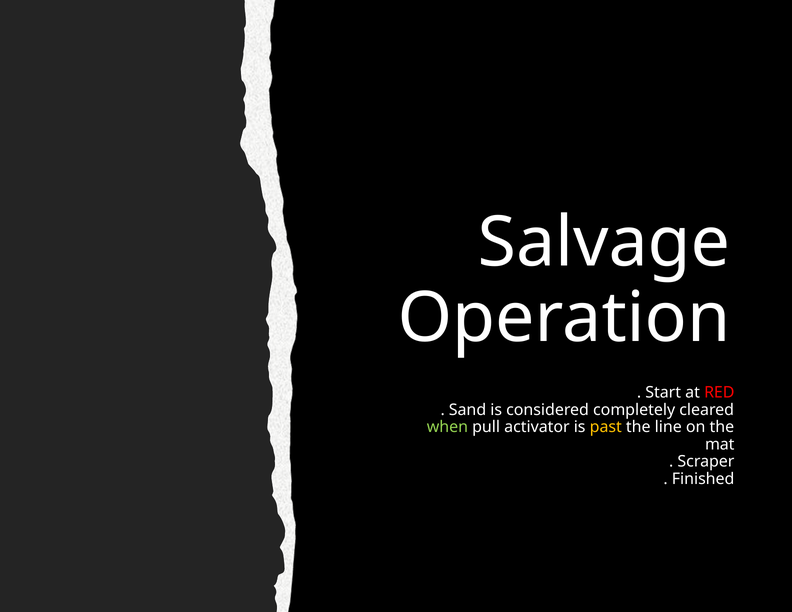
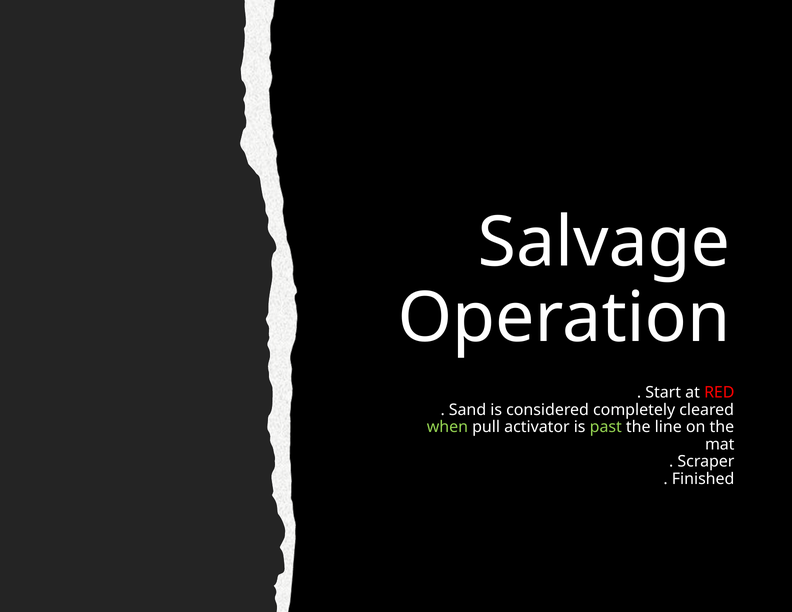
past colour: yellow -> light green (606, 427)
